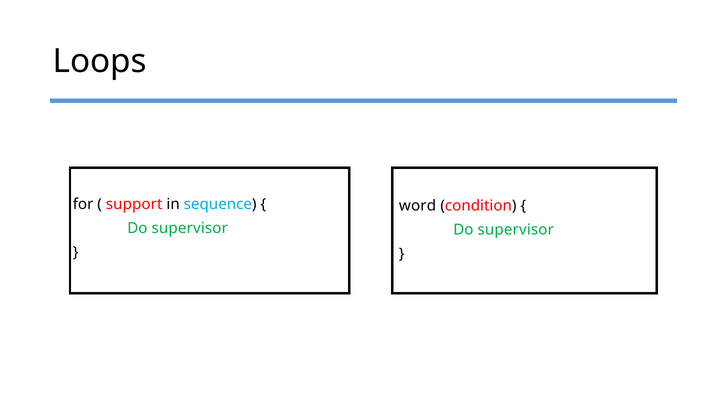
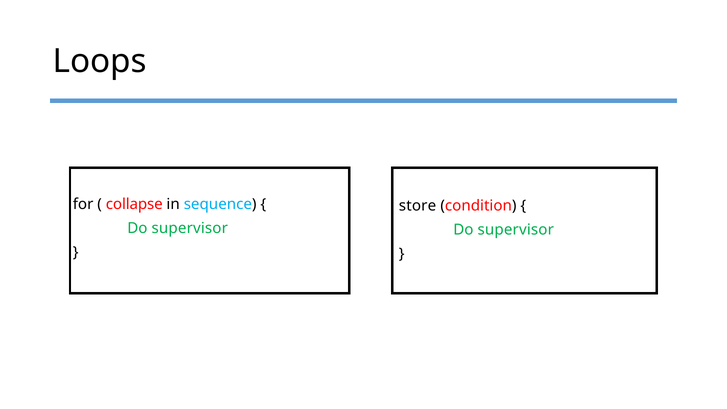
support: support -> collapse (134, 204)
word: word -> store (418, 206)
